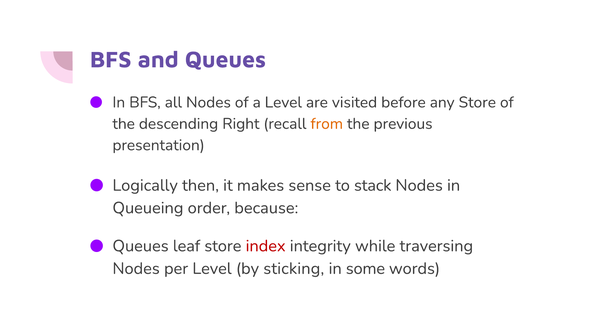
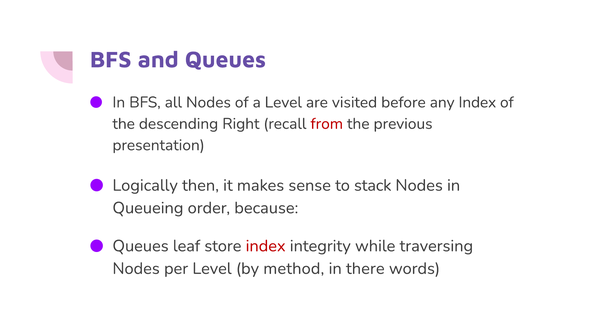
any Store: Store -> Index (477, 102)
from colour: orange -> red (327, 124)
sticking: sticking -> method (294, 269)
some: some -> there (365, 269)
